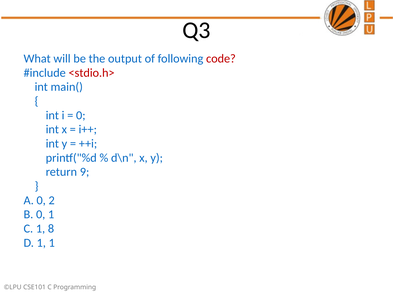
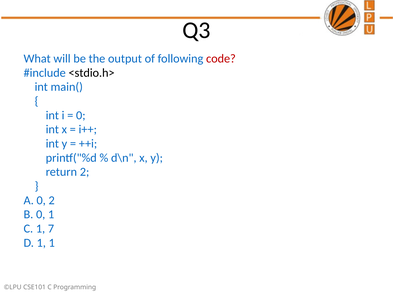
<stdio.h> colour: red -> black (92, 73)
return 9: 9 -> 2 (85, 172)
8: 8 -> 7 (51, 229)
